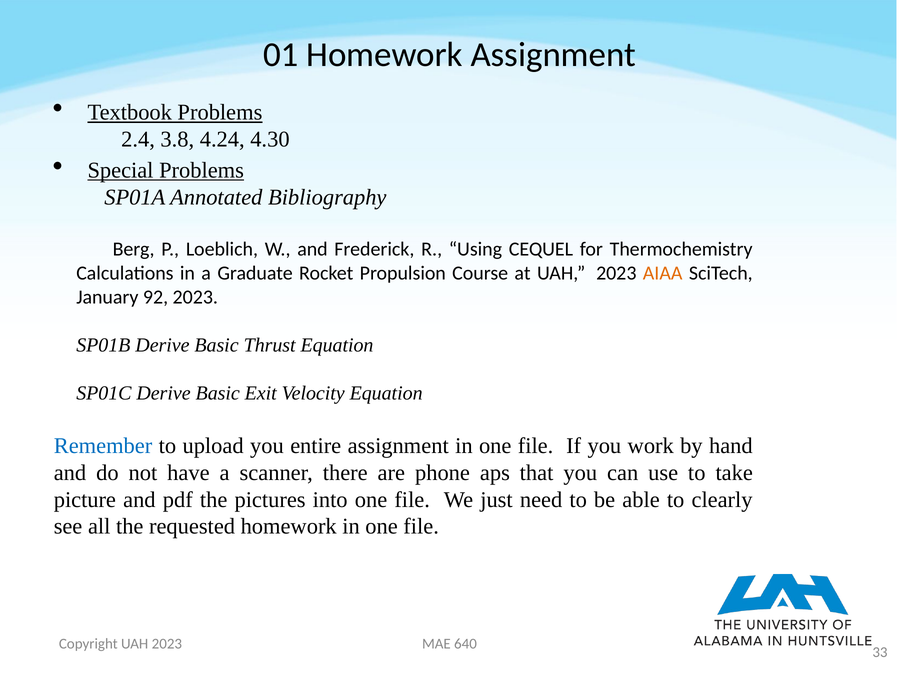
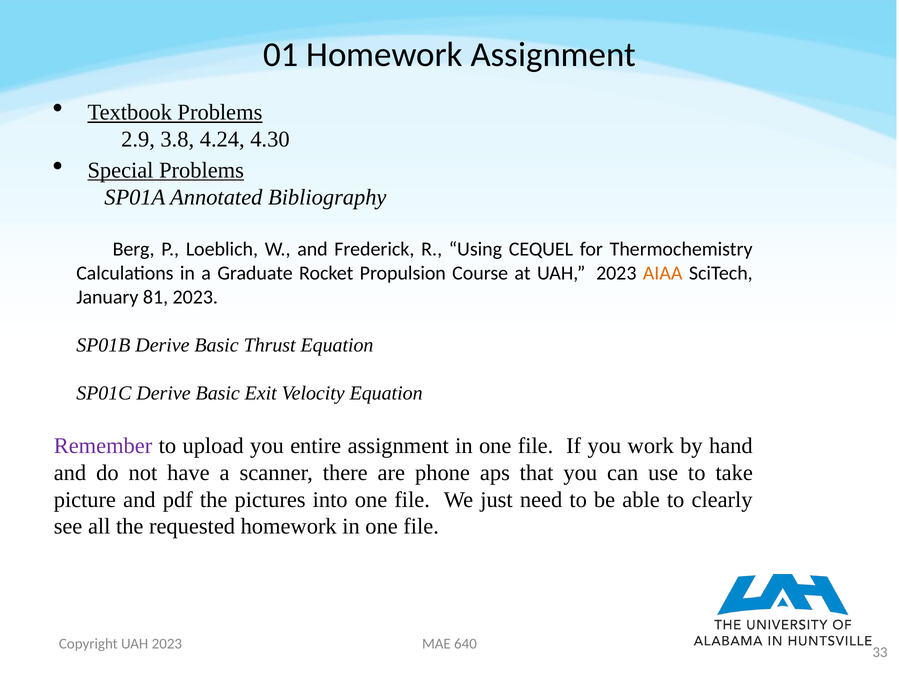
2.4: 2.4 -> 2.9 (138, 139)
92: 92 -> 81 (156, 297)
Remember colour: blue -> purple (103, 446)
